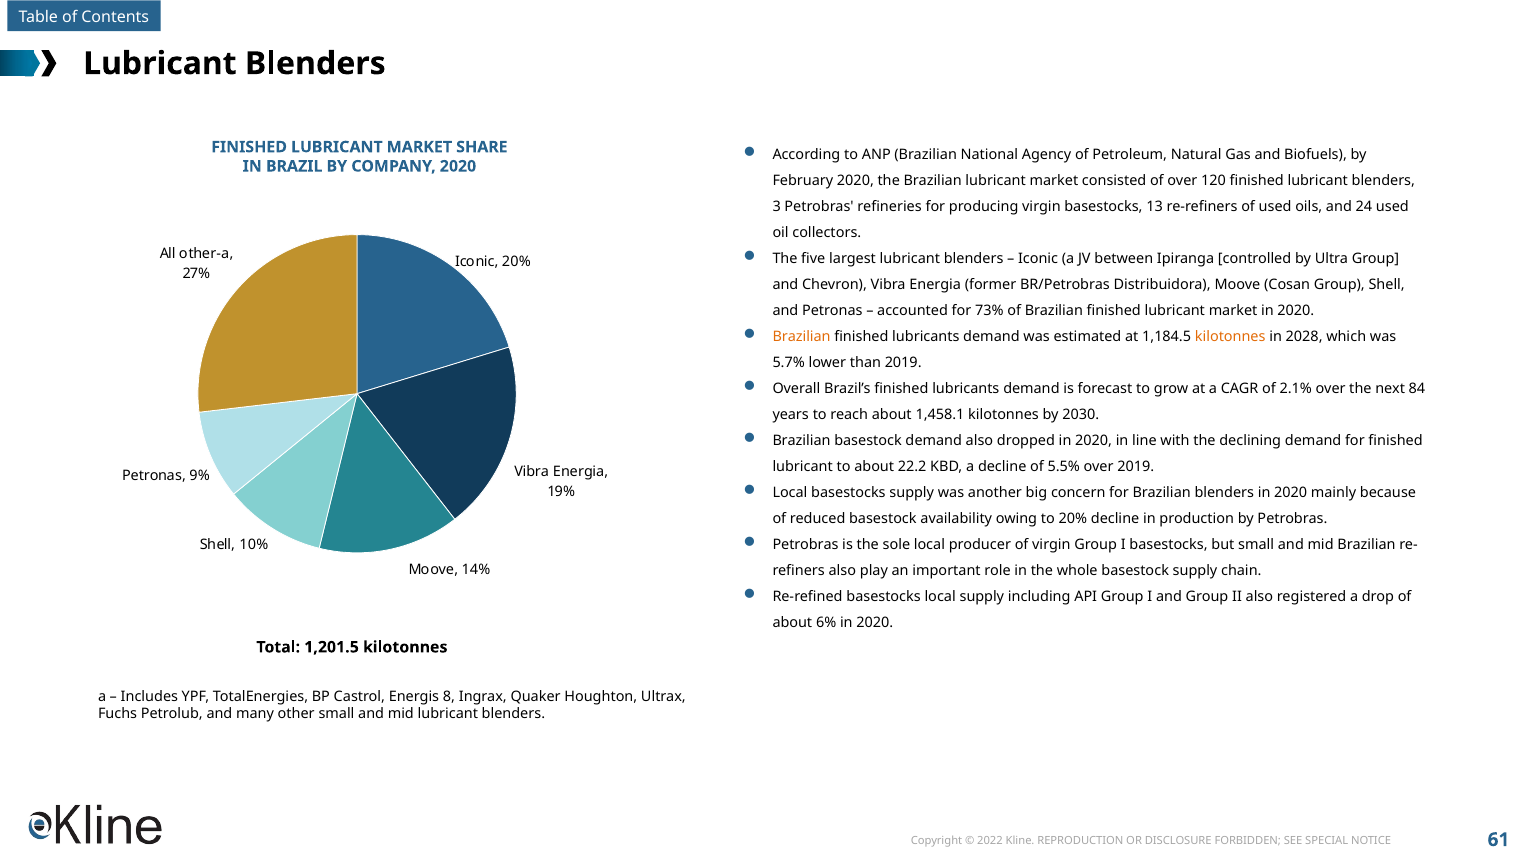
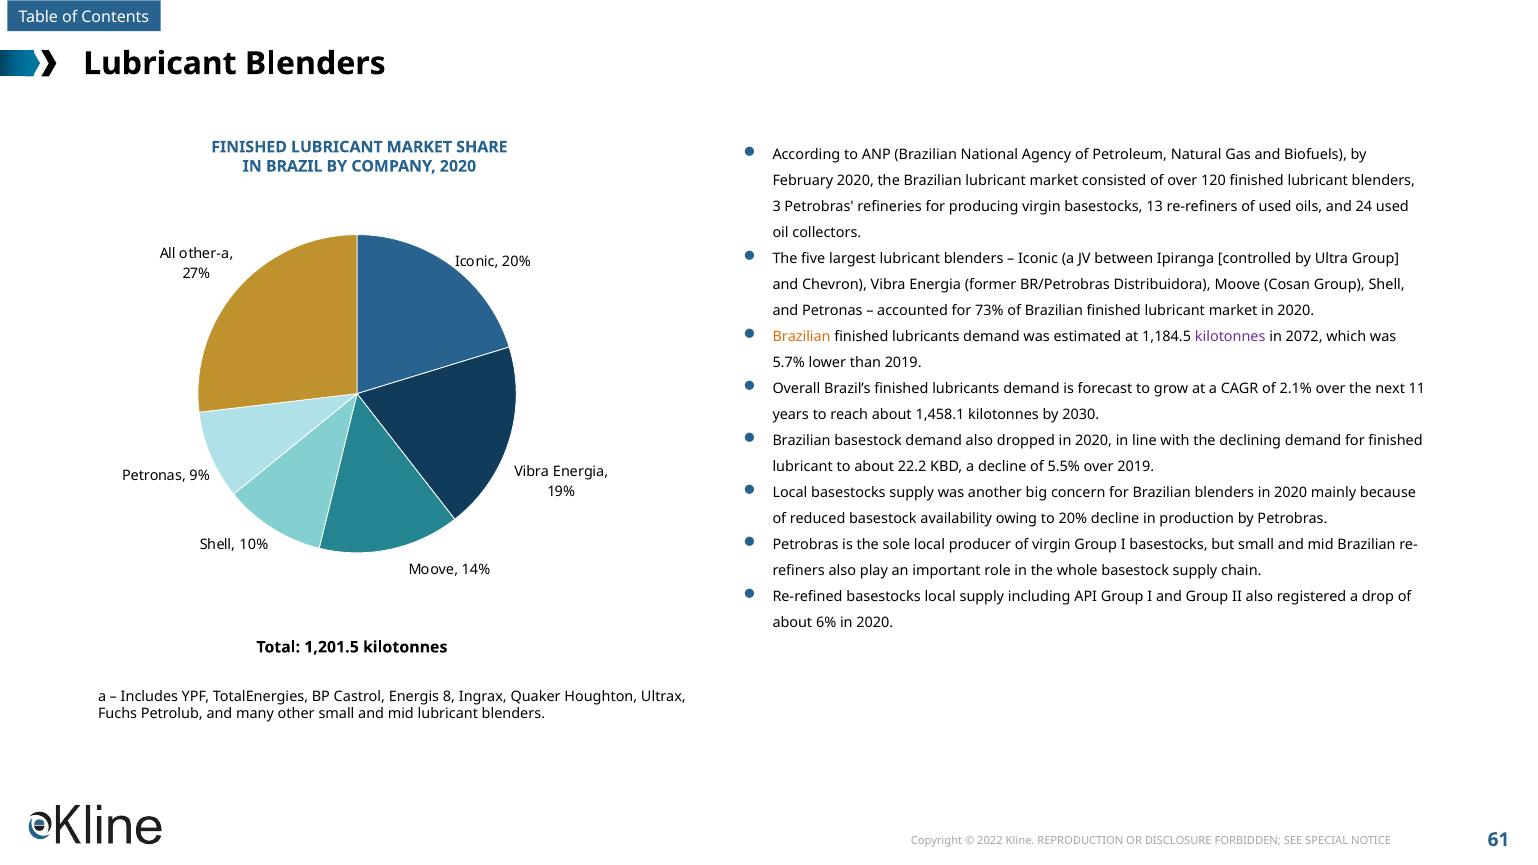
kilotonnes colour: orange -> purple (1230, 337)
2028: 2028 -> 2072 (1304, 337)
84: 84 -> 11 (1417, 389)
